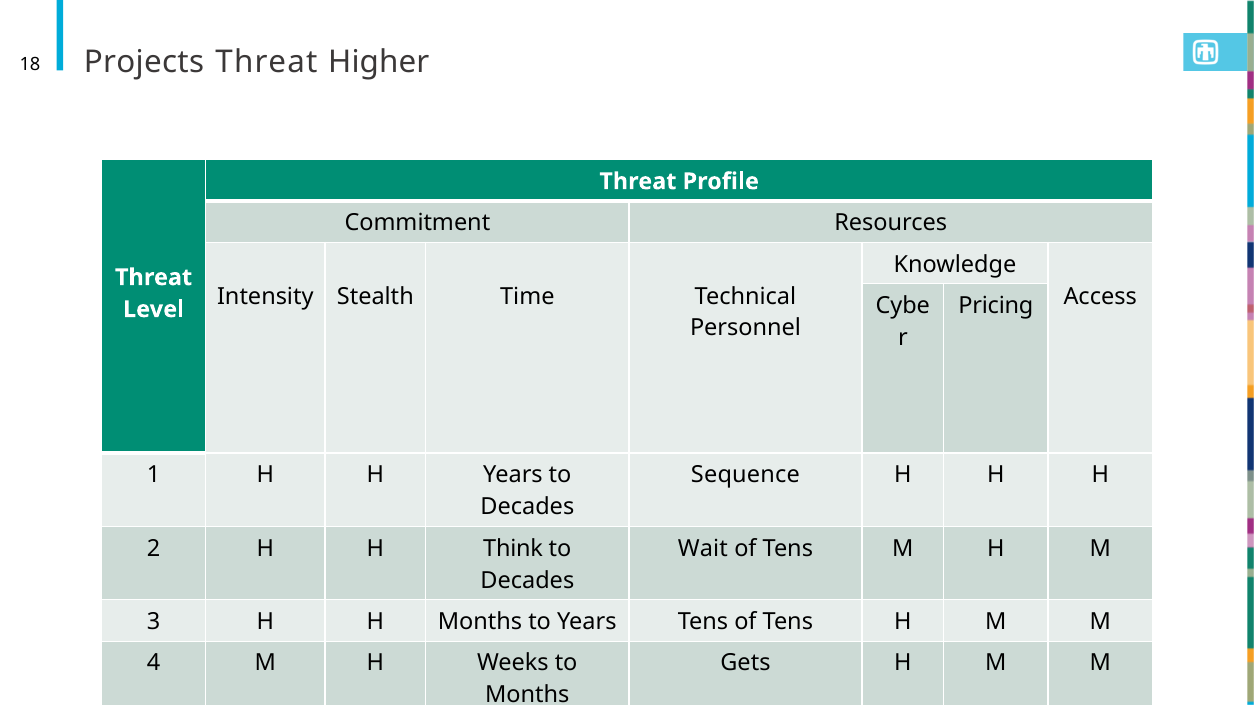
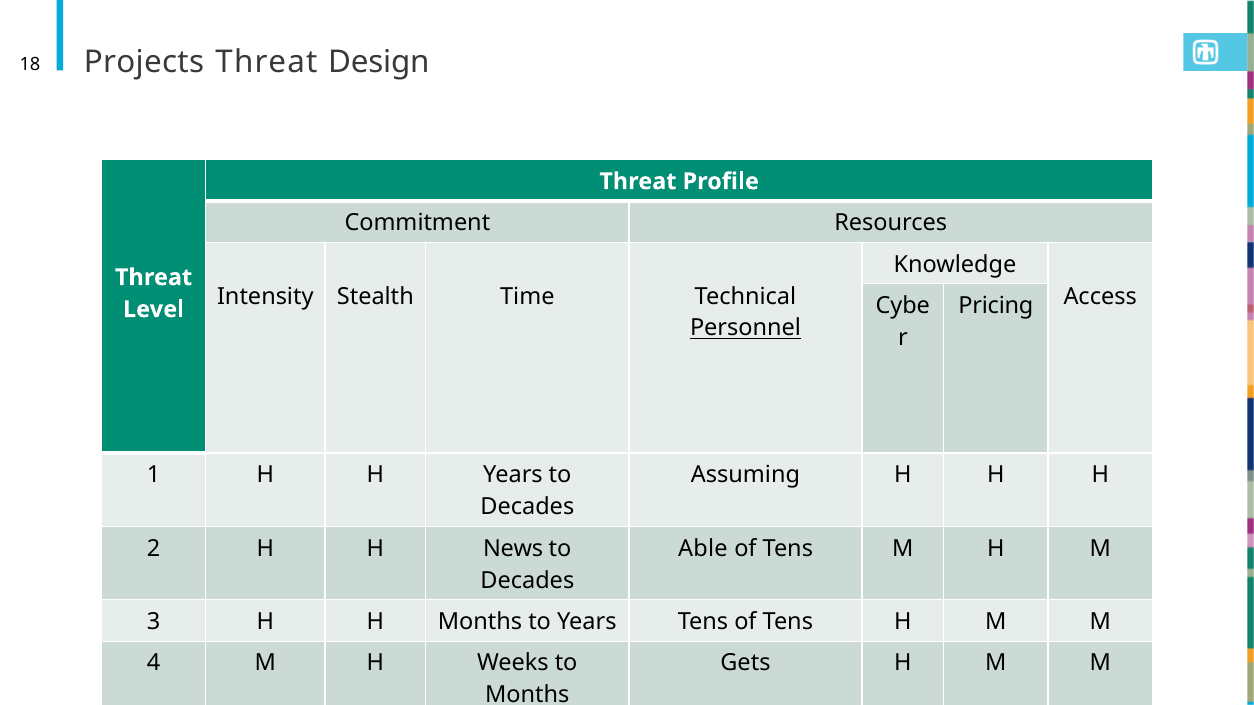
Higher: Higher -> Design (379, 62)
Personnel underline: none -> present (745, 328)
Sequence: Sequence -> Assuming (745, 475)
Think: Think -> News (513, 549)
Wait: Wait -> Able (703, 549)
